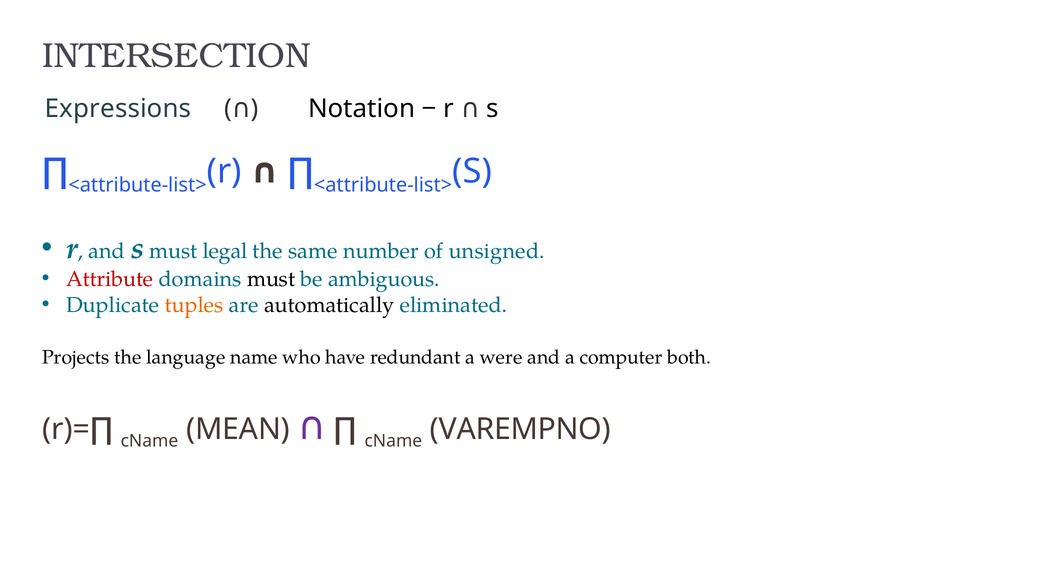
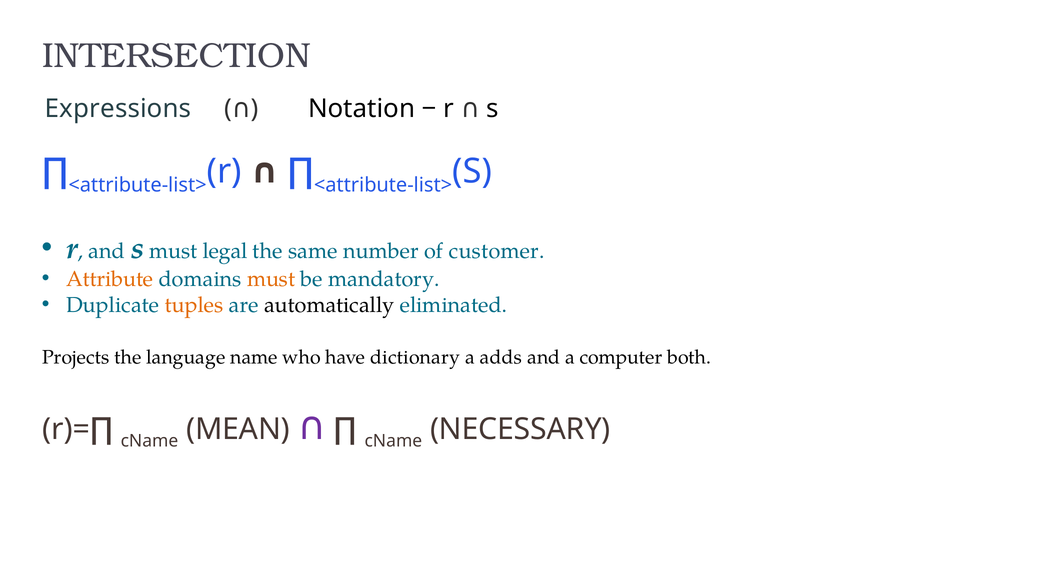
unsigned: unsigned -> customer (497, 251)
Attribute colour: red -> orange (110, 279)
must colour: black -> orange (271, 279)
ambiguous: ambiguous -> mandatory (384, 279)
redundant: redundant -> dictionary (415, 357)
were: were -> adds (501, 357)
VAREMPNO: VAREMPNO -> NECESSARY (520, 429)
